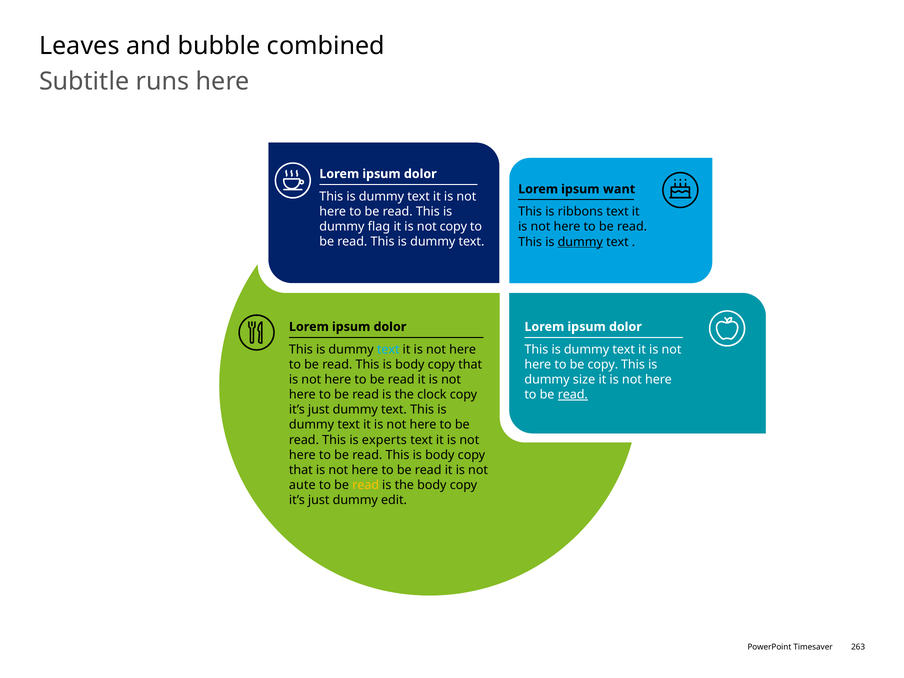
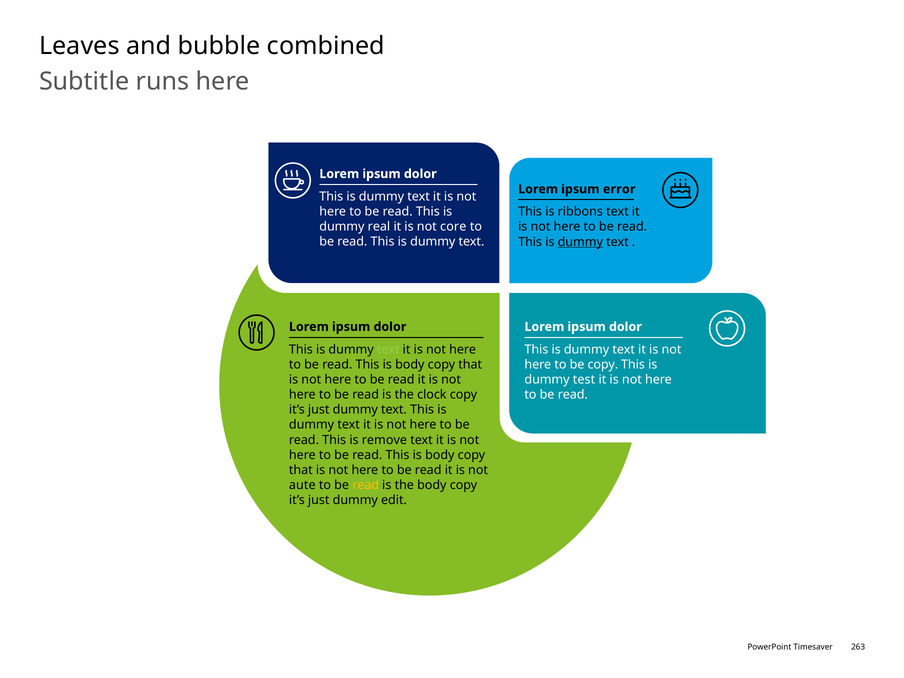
want: want -> error (619, 189)
flag: flag -> real (379, 227)
not copy: copy -> core (453, 227)
text colour: light blue -> light green (388, 349)
size: size -> test (584, 380)
read underline: present -> none (573, 395)
experts: experts -> remove (384, 440)
